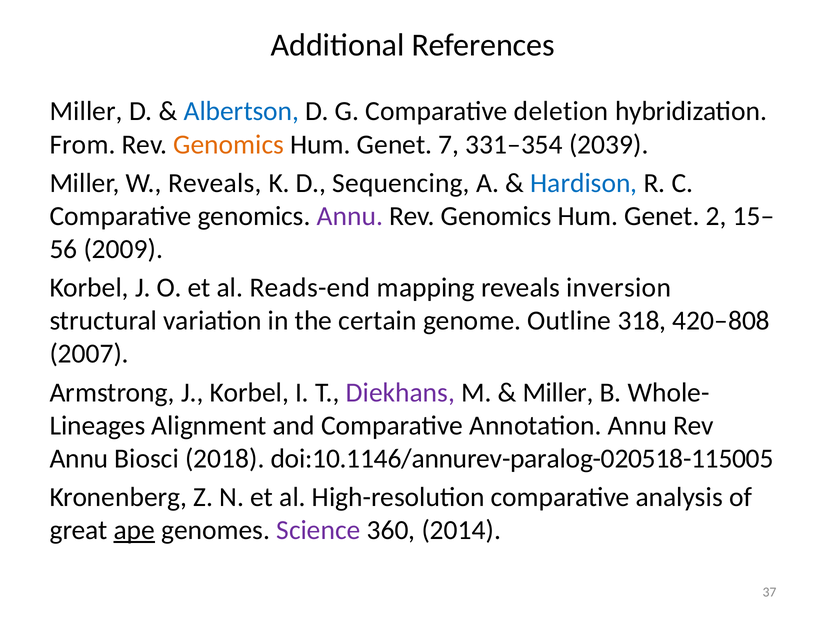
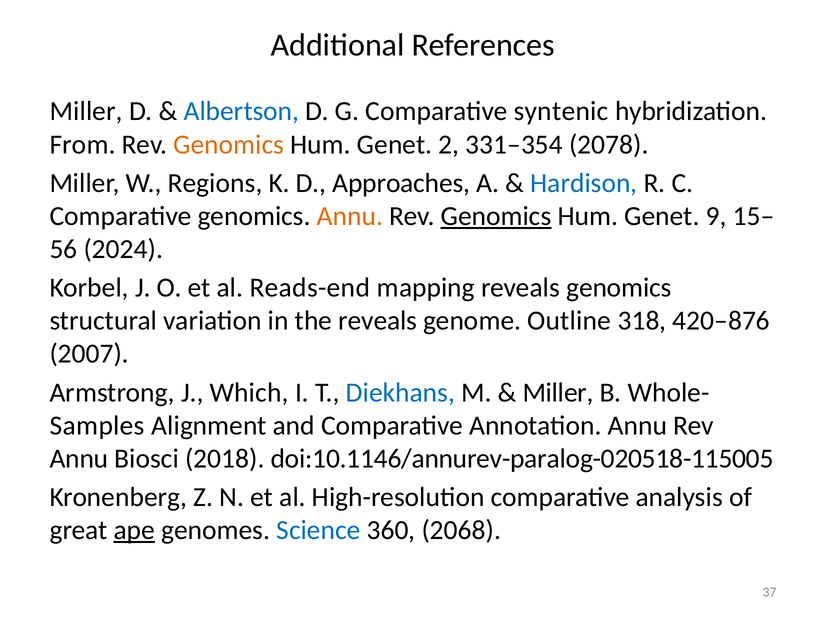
deletion: deletion -> syntenic (561, 111)
7: 7 -> 2 (449, 144)
2039: 2039 -> 2078 (609, 144)
W Reveals: Reveals -> Regions (215, 183)
Sequencing: Sequencing -> Approaches (401, 183)
Annu colour: purple -> orange (350, 216)
Genomics underline: none -> present (496, 216)
2: 2 -> 9 (716, 216)
2009: 2009 -> 2024 (123, 249)
reveals inversion: inversion -> genomics (619, 287)
the certain: certain -> reveals (378, 321)
420–808: 420–808 -> 420–876 (721, 321)
J Korbel: Korbel -> Which (249, 392)
Diekhans colour: purple -> blue (400, 392)
Lineages: Lineages -> Samples (97, 425)
Science colour: purple -> blue (318, 530)
2014: 2014 -> 2068 (461, 530)
